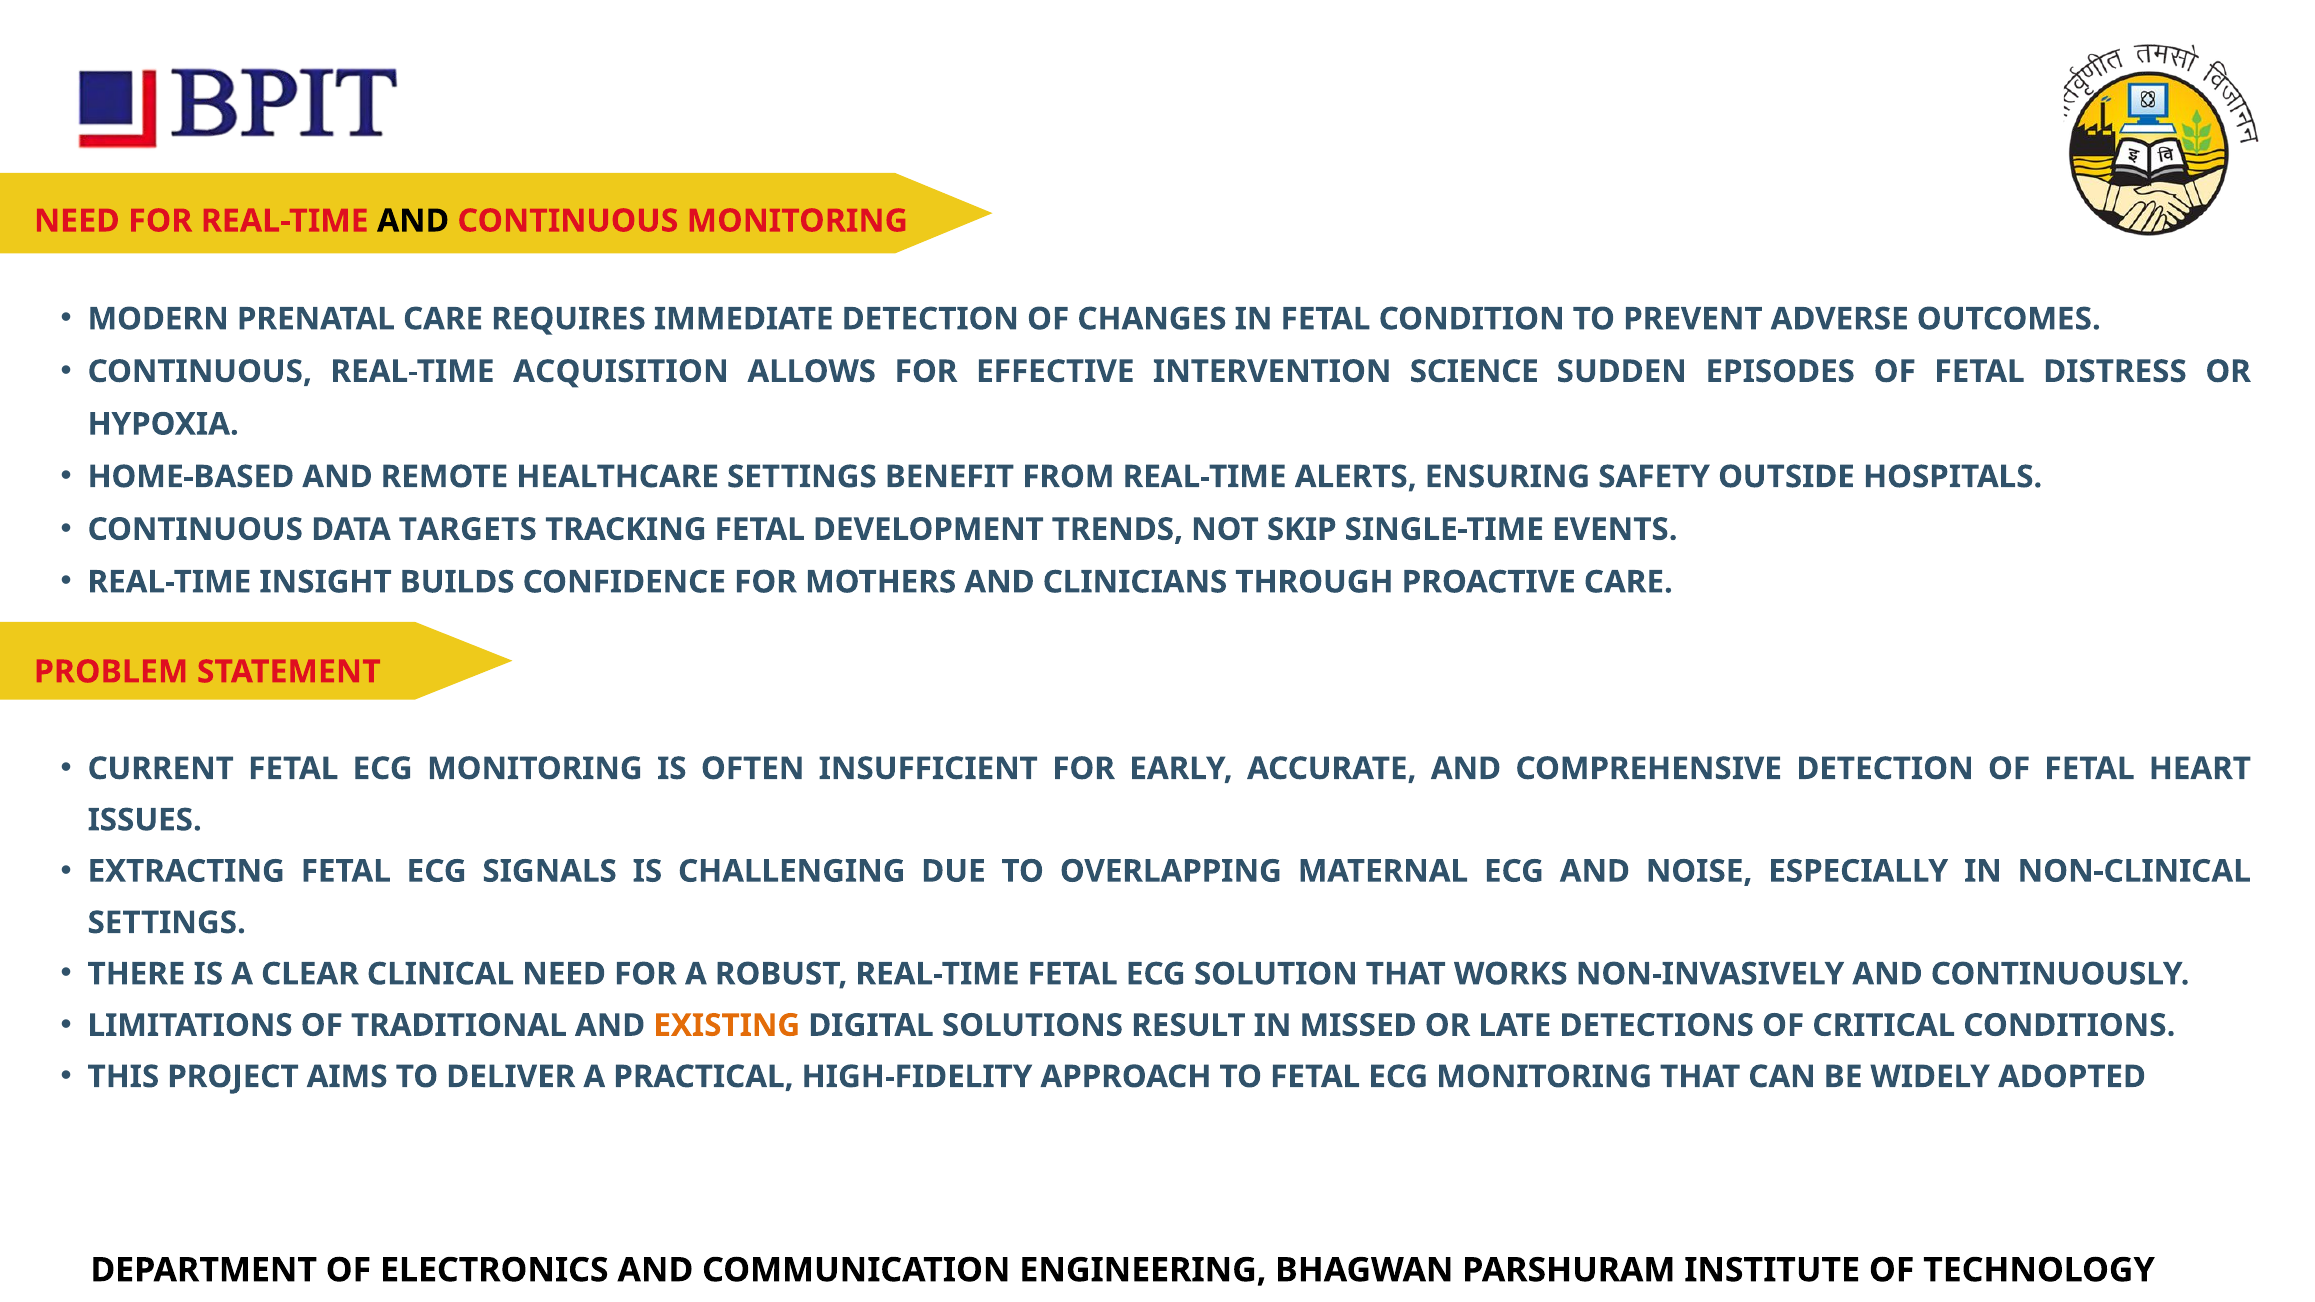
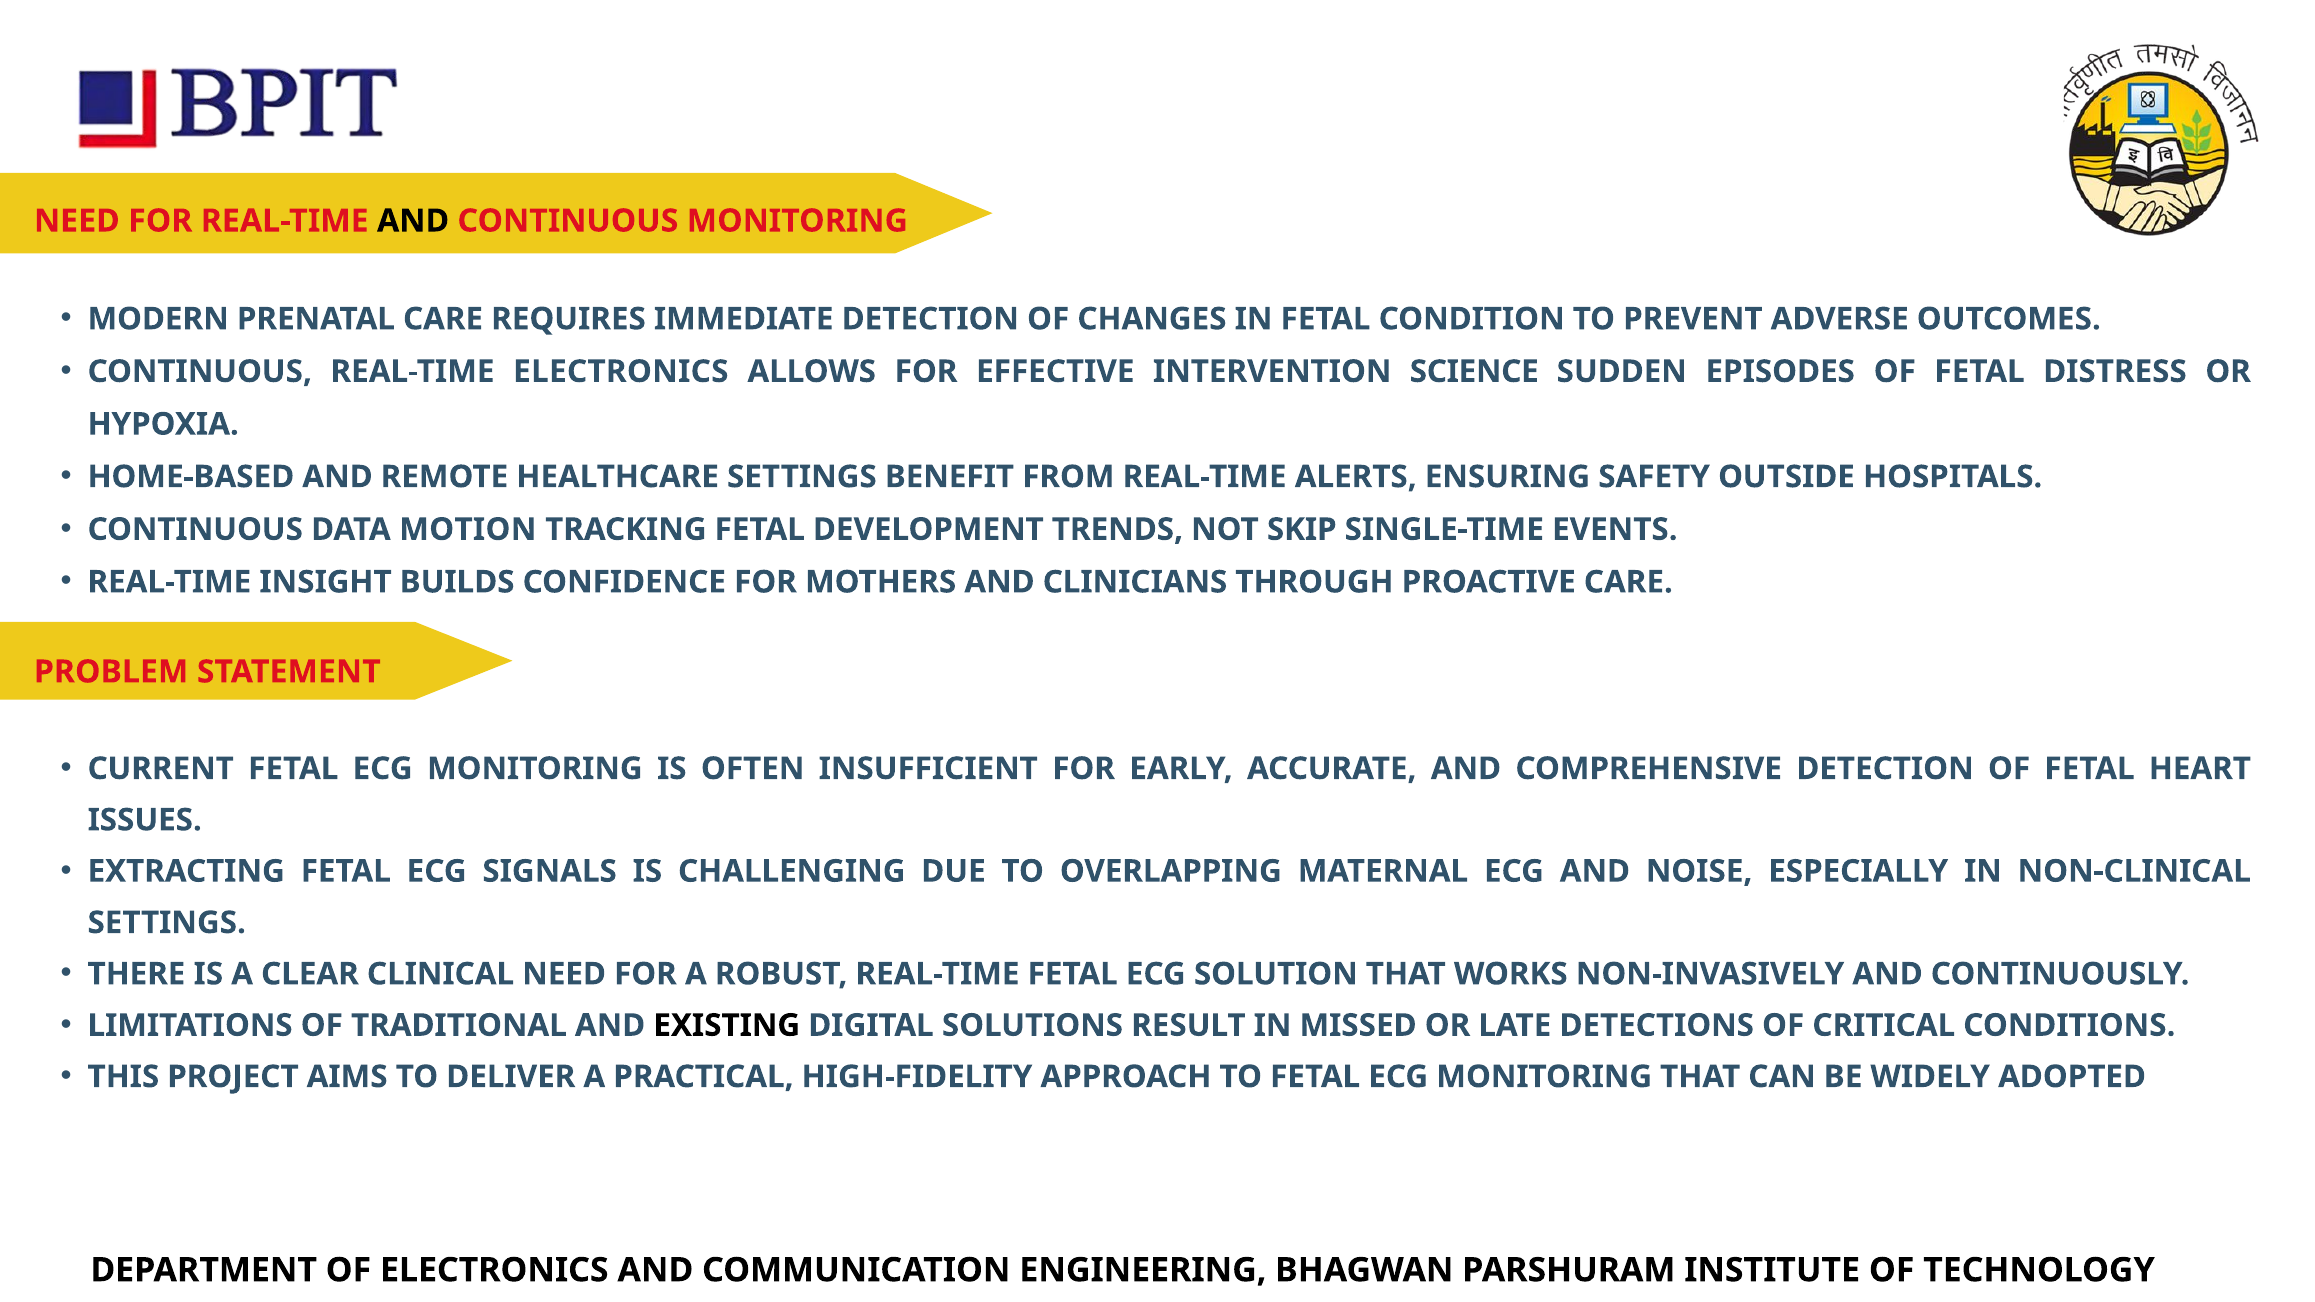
REAL-TIME ACQUISITION: ACQUISITION -> ELECTRONICS (621, 372)
TARGETS: TARGETS -> MOTION (468, 530)
EXISTING colour: orange -> black (727, 1026)
